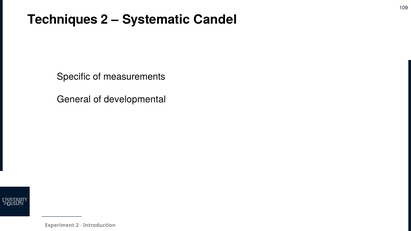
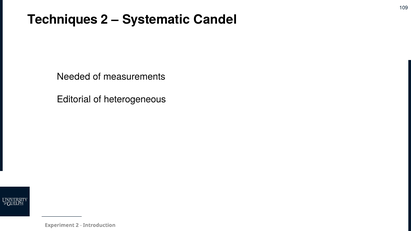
Specific: Specific -> Needed (74, 77)
General: General -> Editorial (74, 99)
developmental: developmental -> heterogeneous (135, 99)
